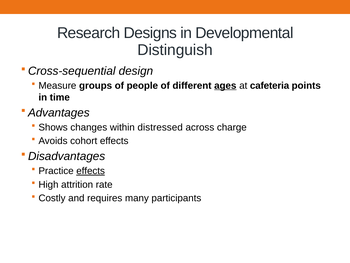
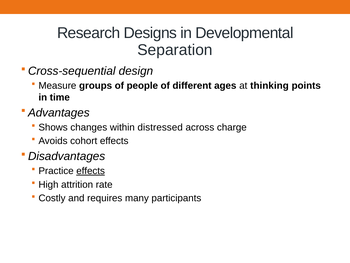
Distinguish: Distinguish -> Separation (175, 50)
ages underline: present -> none (225, 85)
cafeteria: cafeteria -> thinking (269, 85)
